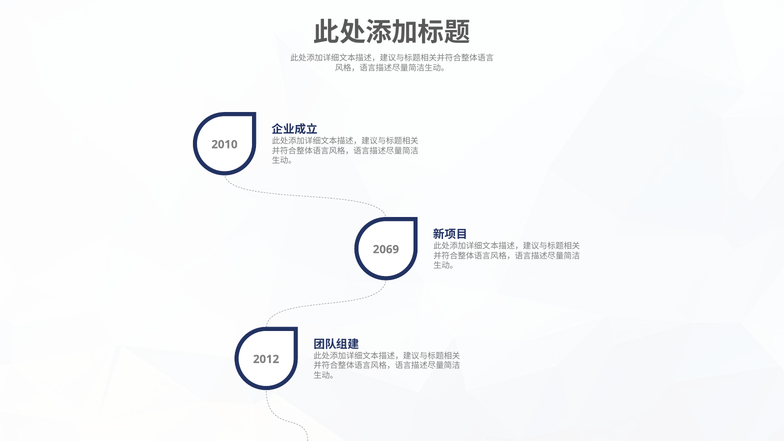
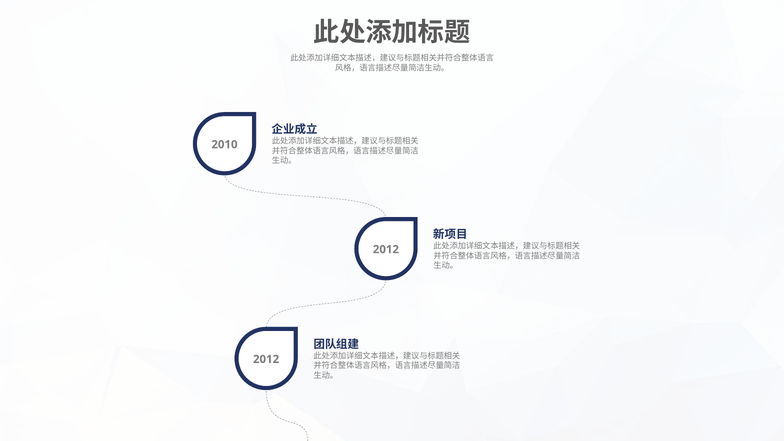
2069: 2069 -> 2012 (386, 249)
